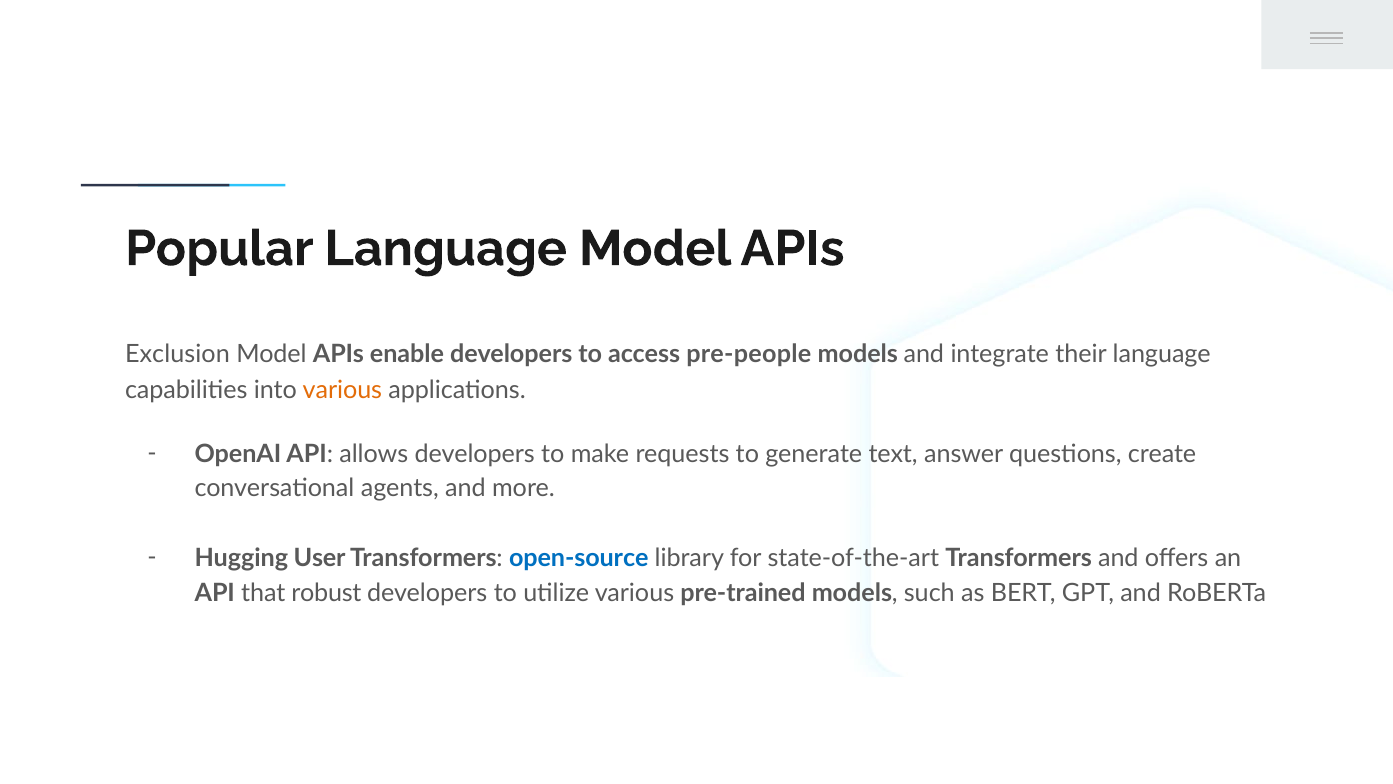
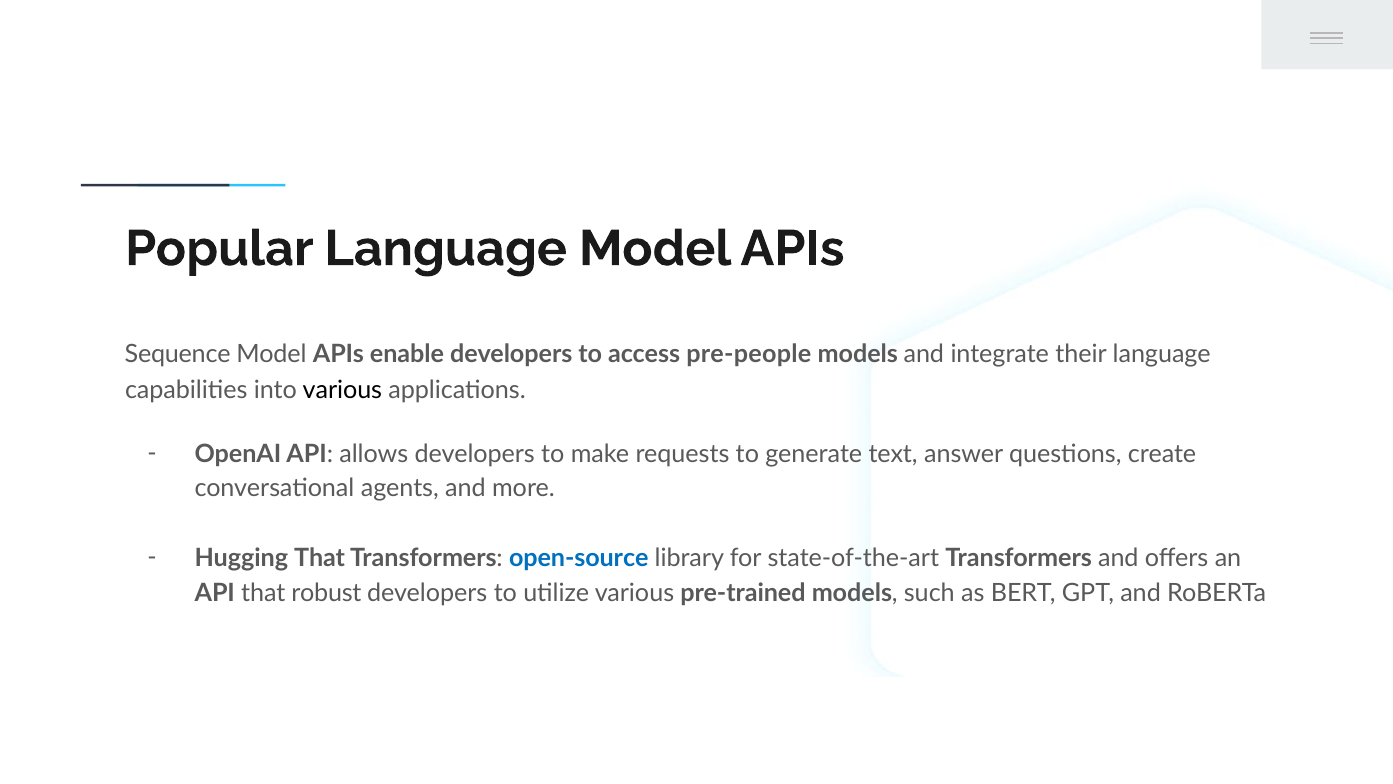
Exclusion: Exclusion -> Sequence (178, 354)
various colour: orange -> black (342, 390)
Hugging User: User -> That (320, 558)
